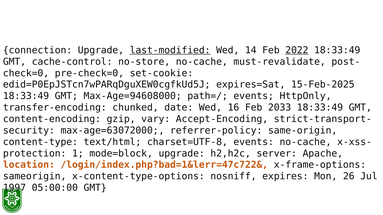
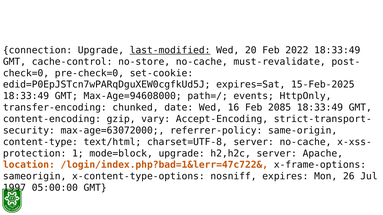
14: 14 -> 20 (251, 50)
2022 underline: present -> none (297, 50)
2033: 2033 -> 2085 (280, 108)
charset=UTF-8 events: events -> server (254, 142)
